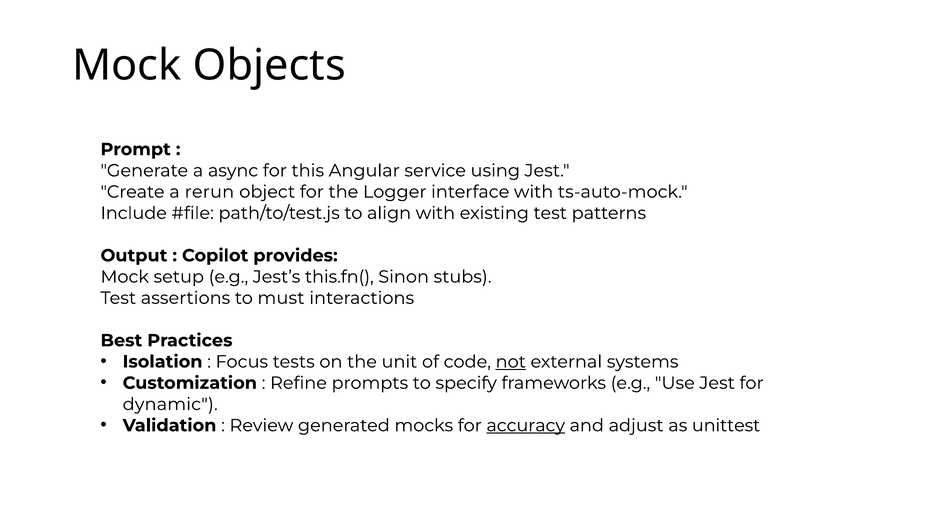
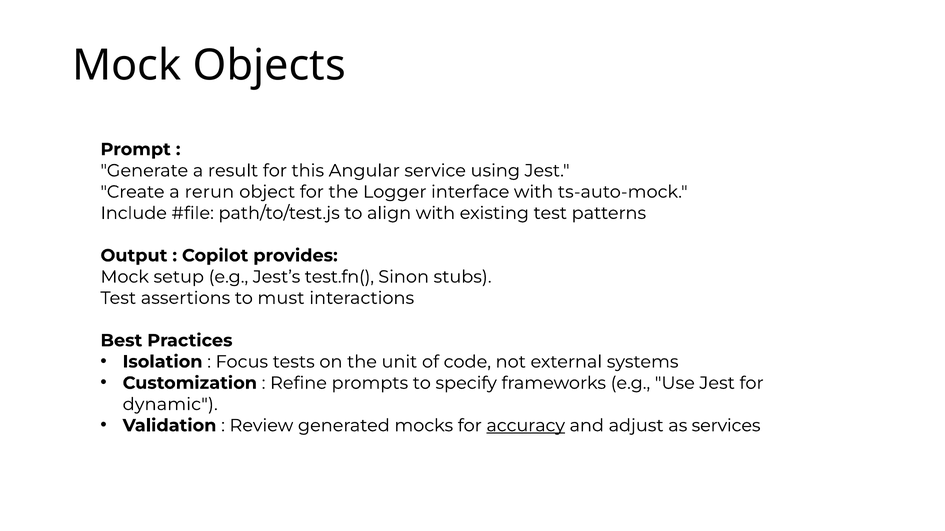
async: async -> result (233, 171)
this.fn(: this.fn( -> test.fn( (339, 277)
not underline: present -> none (511, 362)
unittest: unittest -> services (726, 426)
